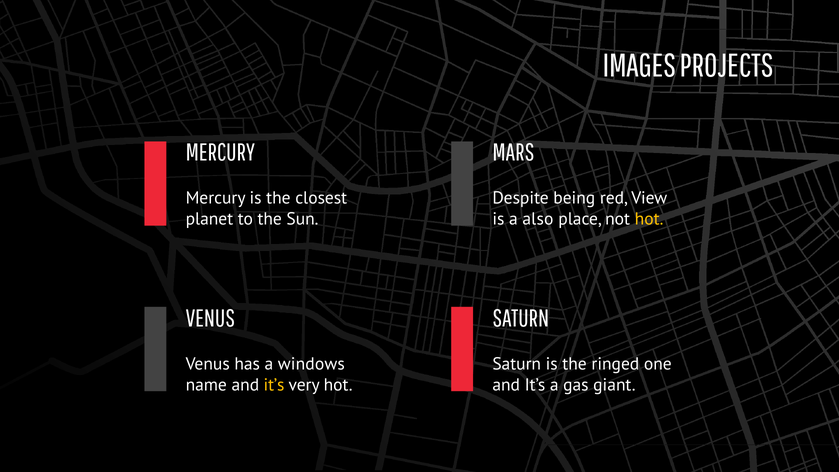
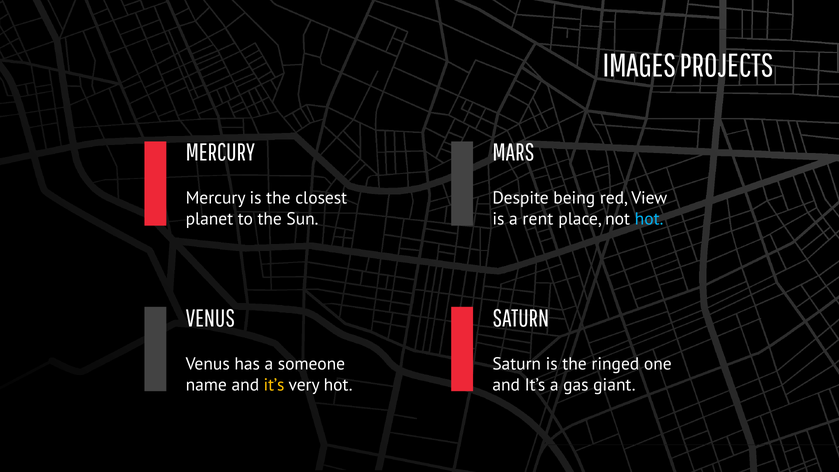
also: also -> rent (538, 219)
hot colour: yellow -> light blue (649, 219)
windows: windows -> someone (311, 364)
